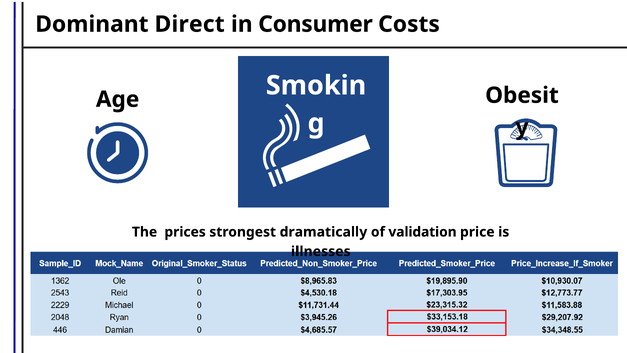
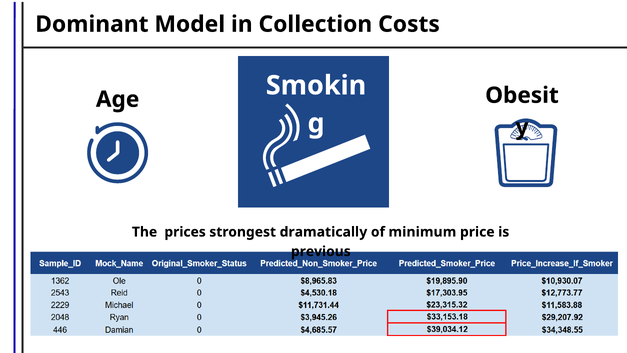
Direct: Direct -> Model (190, 24)
Consumer: Consumer -> Collection (315, 24)
validation: validation -> minimum (422, 232)
illnesses: illnesses -> previous (321, 251)
